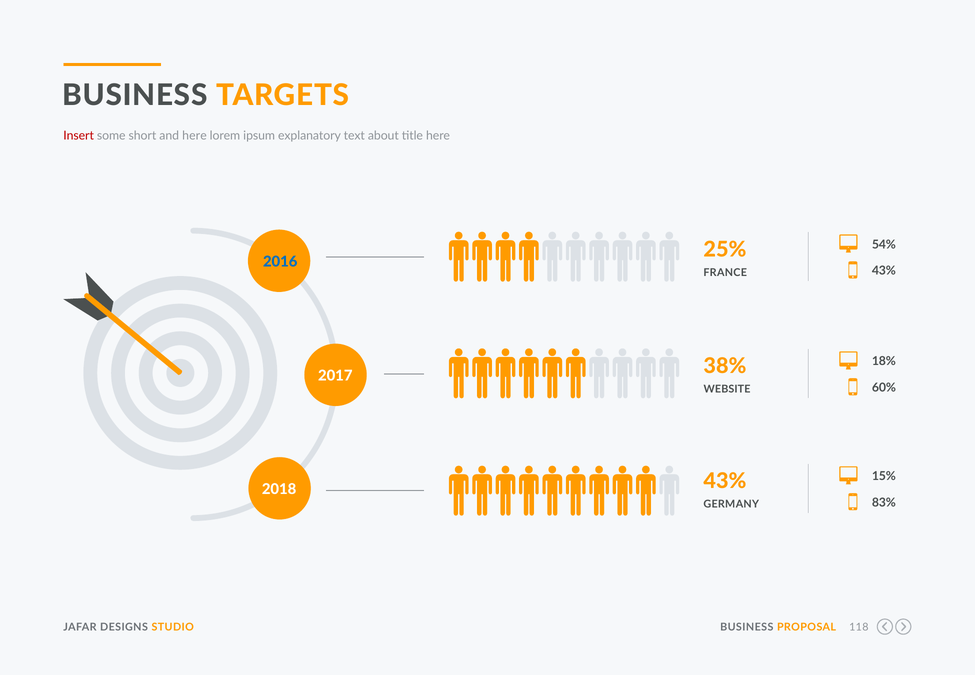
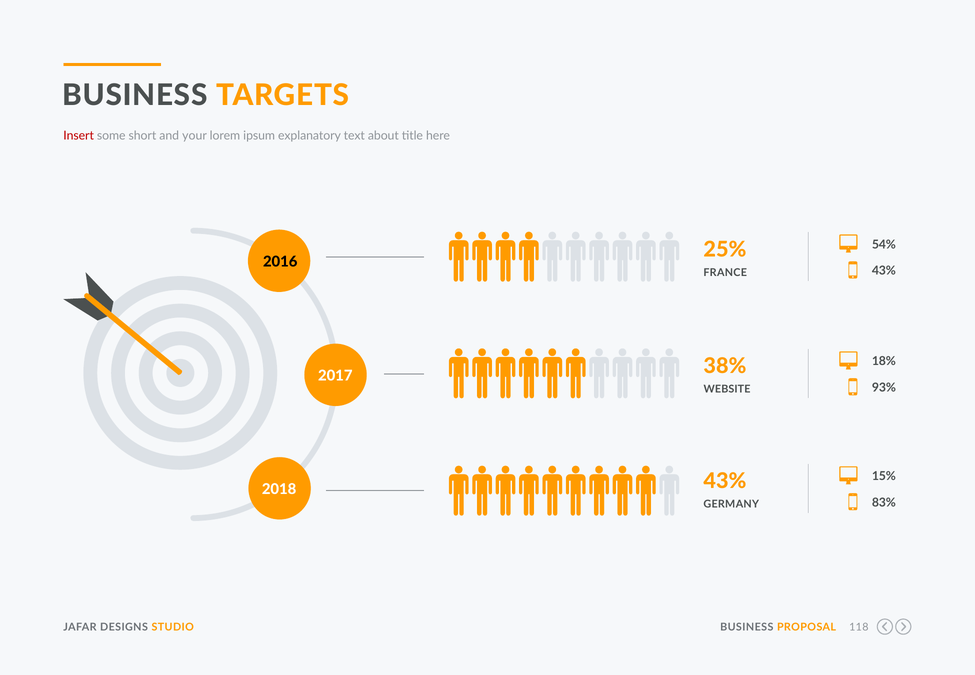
and here: here -> your (195, 136)
2016 colour: blue -> black (280, 262)
60%: 60% -> 93% (884, 388)
